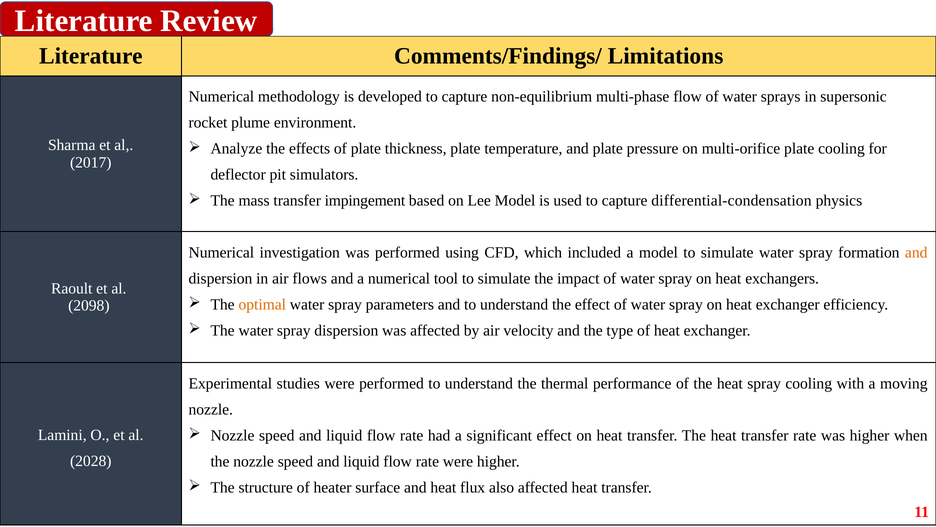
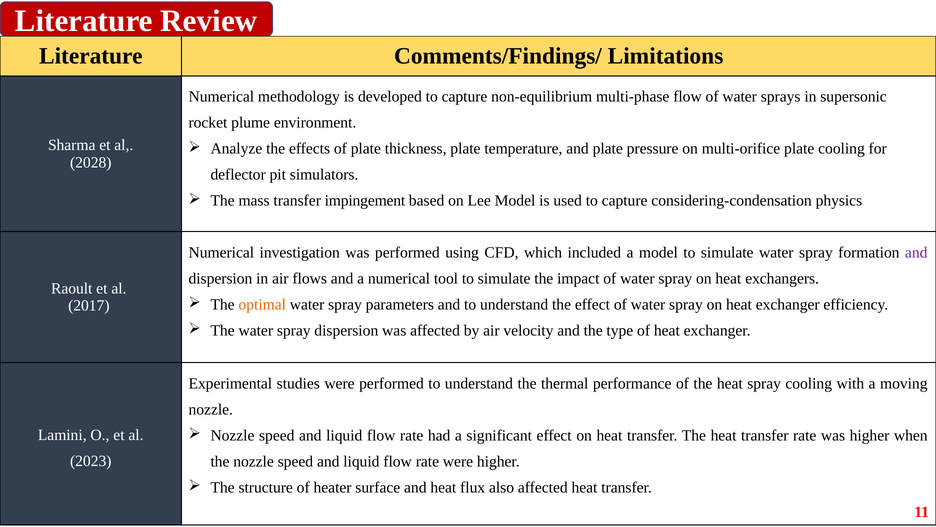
2017: 2017 -> 2028 (91, 162)
differential-condensation: differential-condensation -> considering-condensation (732, 201)
and colour: orange -> purple (916, 252)
2098: 2098 -> 2017 (89, 305)
2028: 2028 -> 2023 (91, 461)
